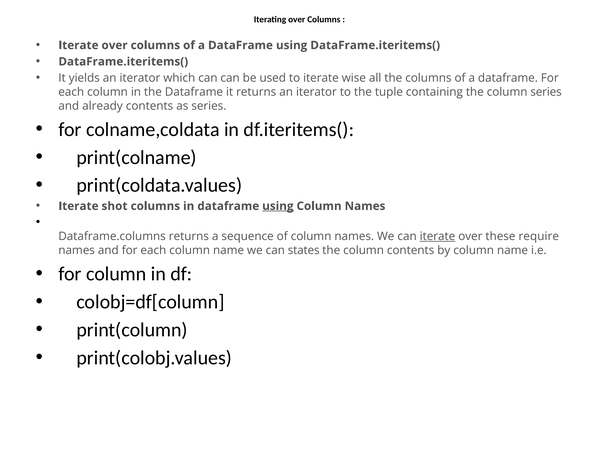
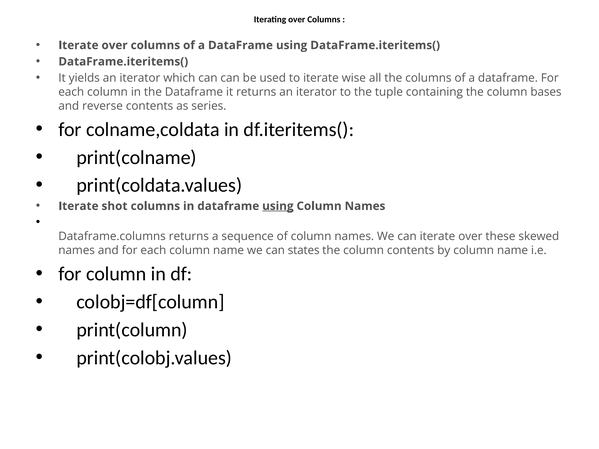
column series: series -> bases (546, 92)
already: already -> reverse (102, 106)
iterate underline: present -> none (437, 237)
require: require -> skewed (539, 237)
